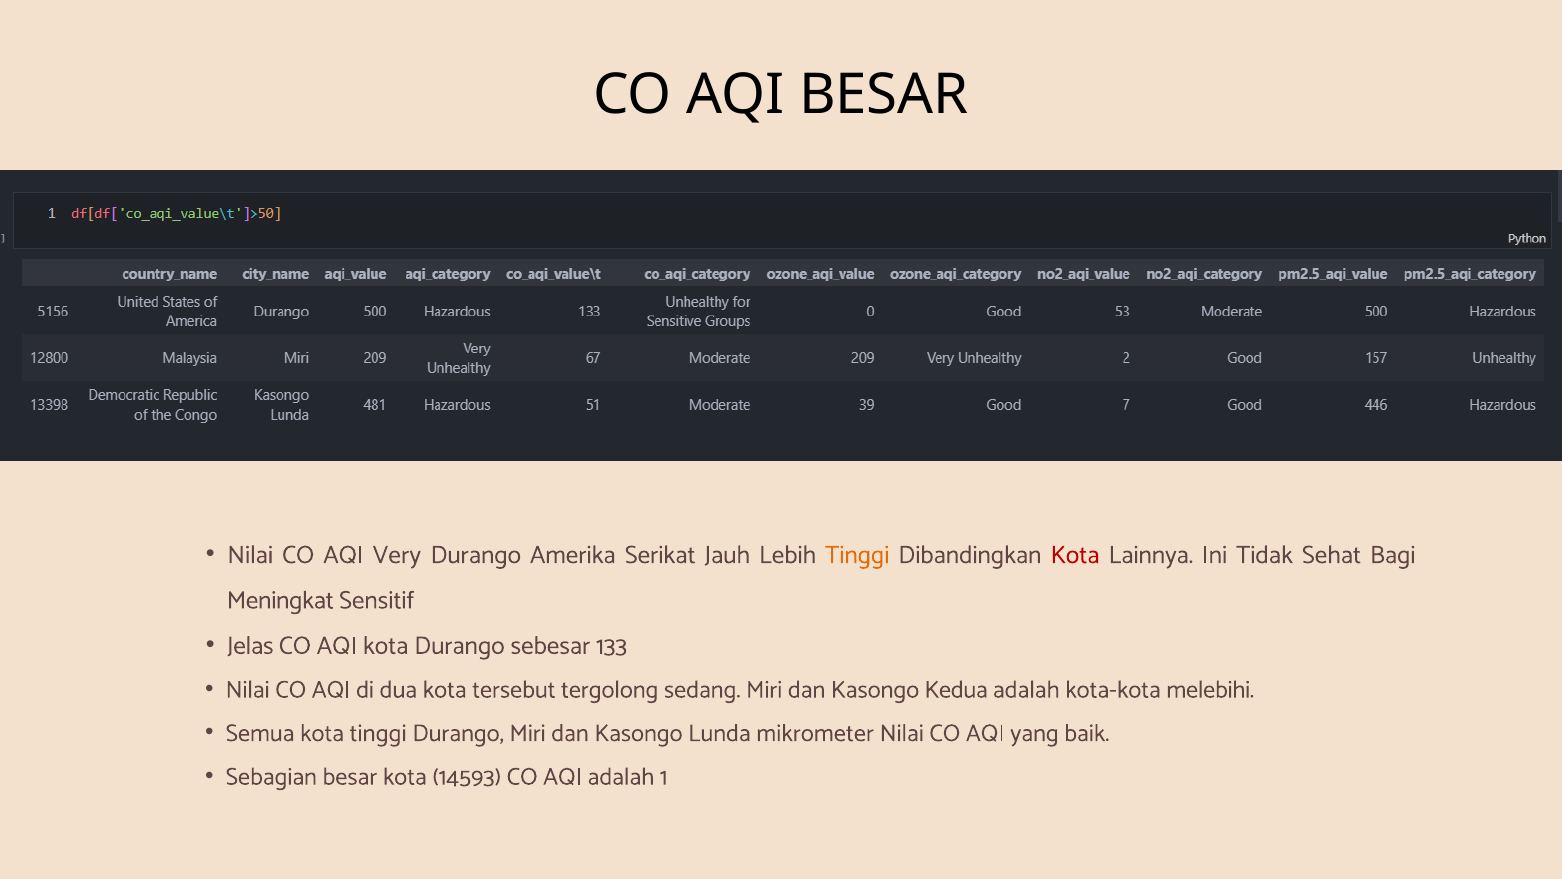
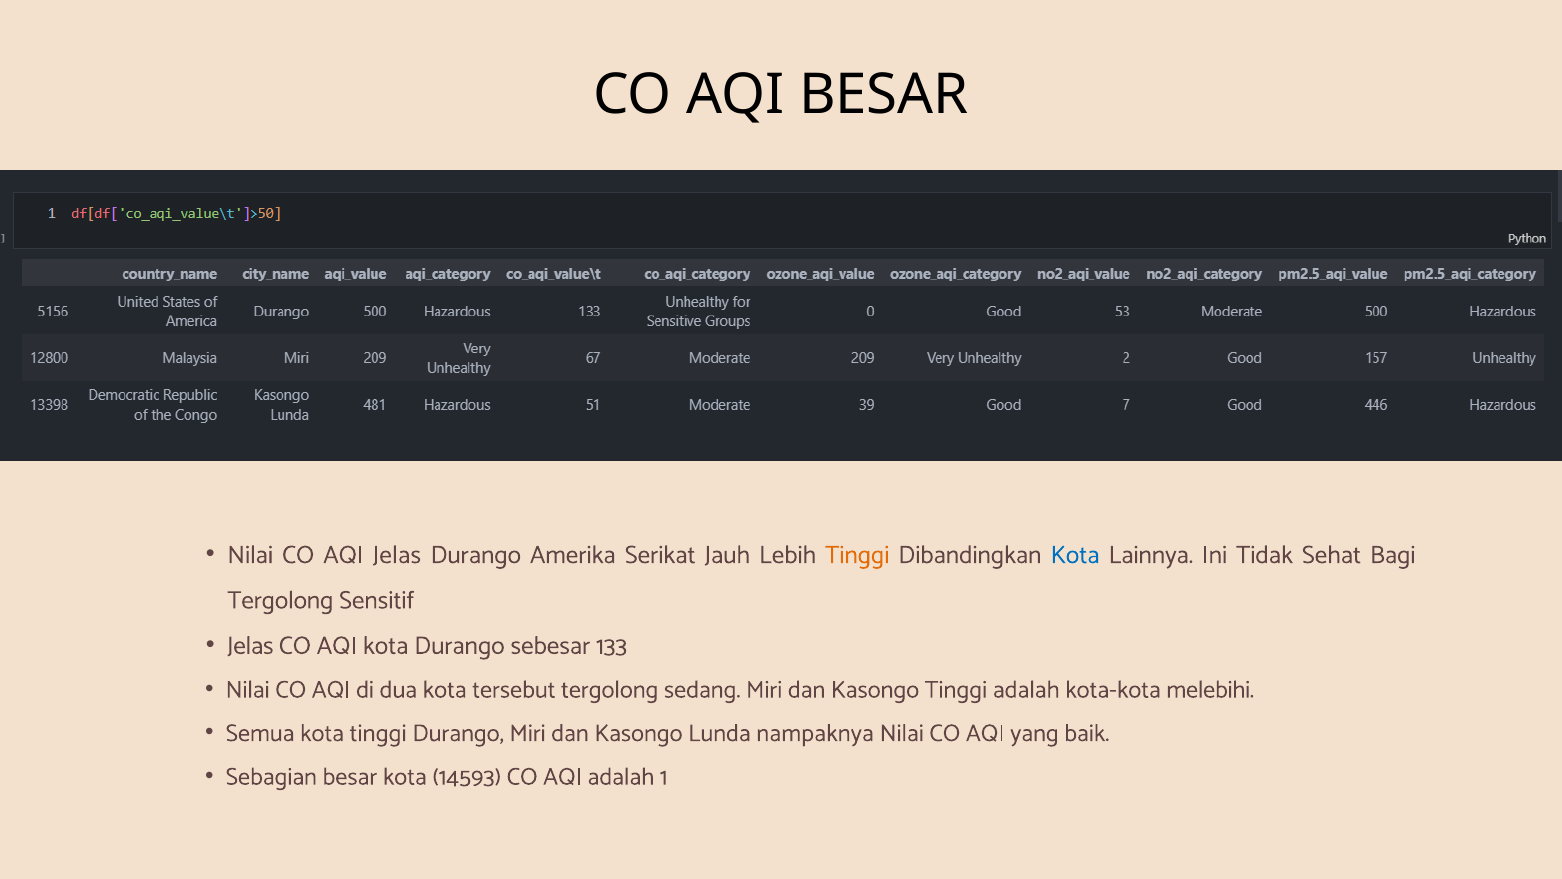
AQI Very: Very -> Jelas (397, 555)
Kota colour: red -> blue (1075, 555)
Meningkat: Meningkat -> Tergolong (280, 600)
Kasongo Kedua: Kedua -> Tinggi (956, 689)
mikrometer: mikrometer -> nampaknya (815, 733)
